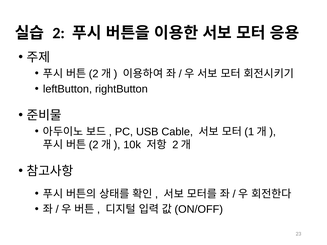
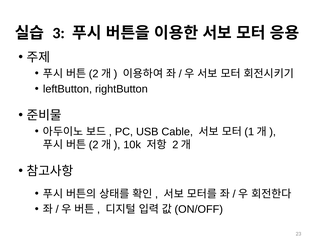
2: 2 -> 3 (59, 33)
